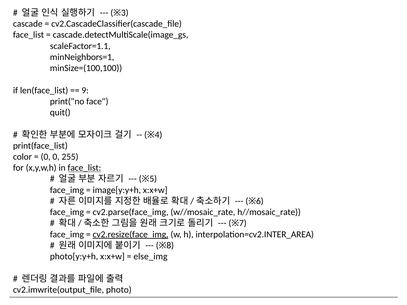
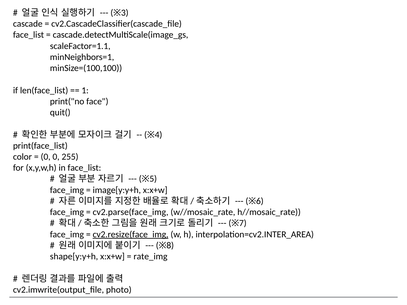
9: 9 -> 1 (85, 90)
face_list underline: present -> none (84, 168)
photo[y:y+h: photo[y:y+h -> shape[y:y+h (74, 257)
else_img: else_img -> rate_img (151, 257)
